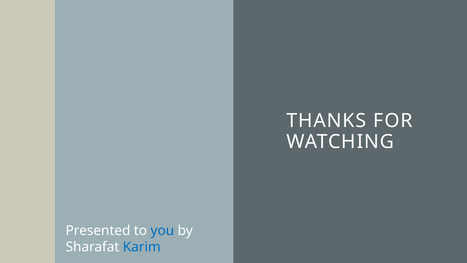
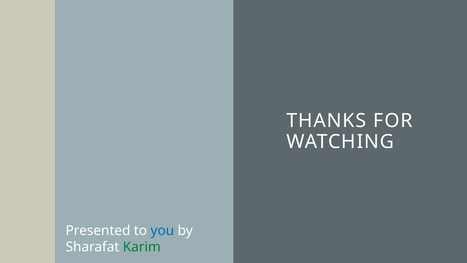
Karim colour: blue -> green (142, 247)
